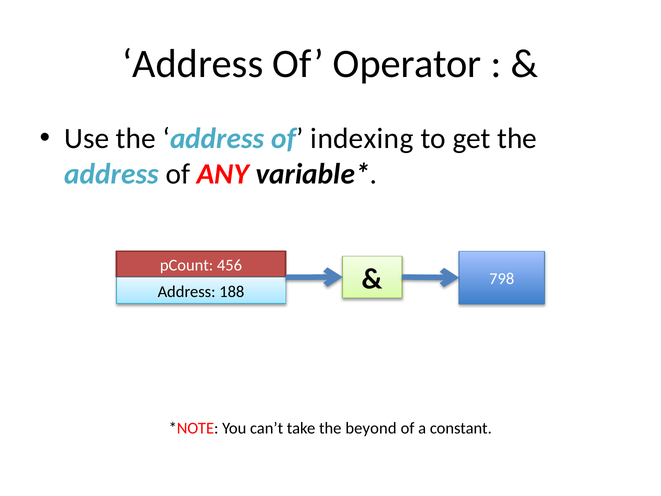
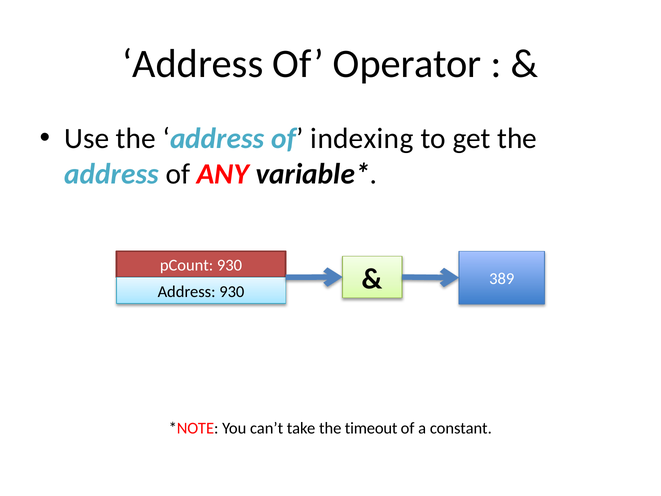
pCount 456: 456 -> 930 (230, 265)
Address 188: 188 -> 930 (232, 291)
798: 798 -> 389 (502, 279)
beyond: beyond -> timeout (371, 428)
